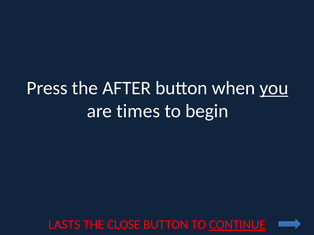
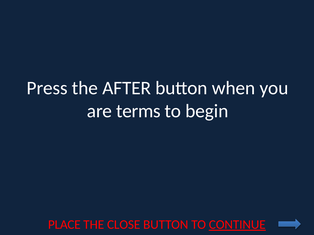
you underline: present -> none (274, 88)
times: times -> terms (138, 111)
LASTS: LASTS -> PLACE (64, 225)
